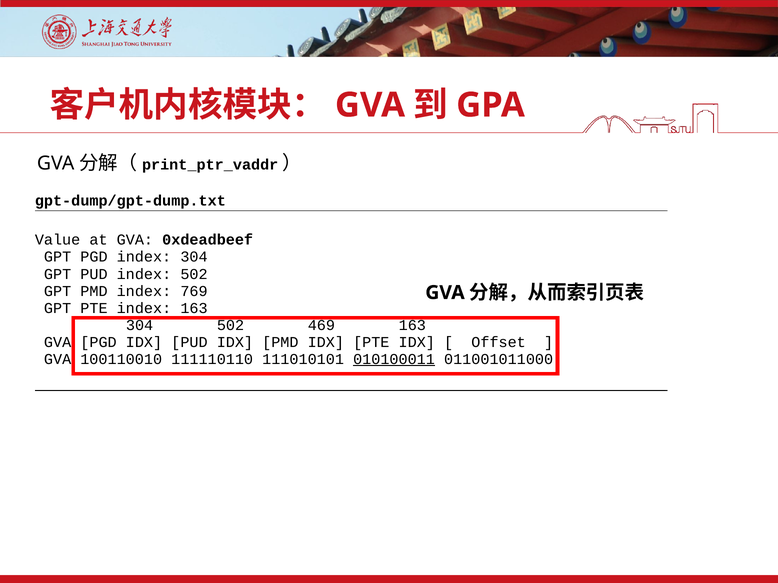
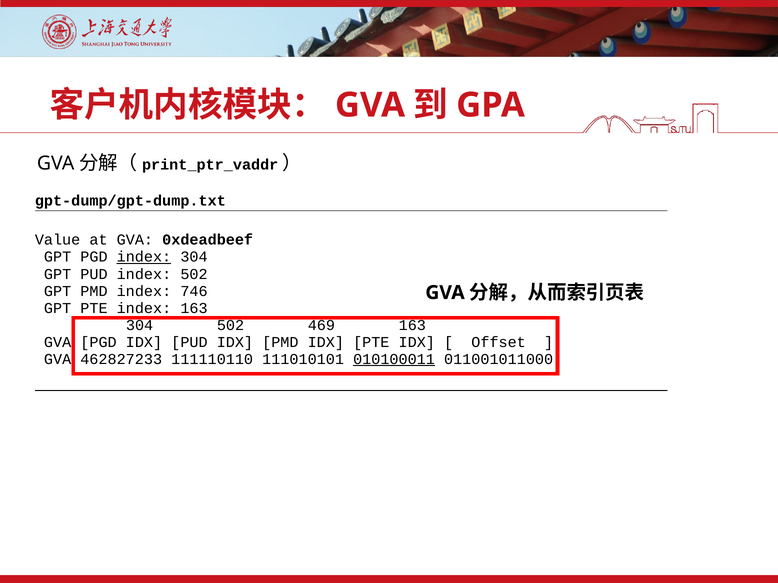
index underline: none -> present (144, 257)
769: 769 -> 746 (194, 291)
100110010: 100110010 -> 462827233 (121, 359)
